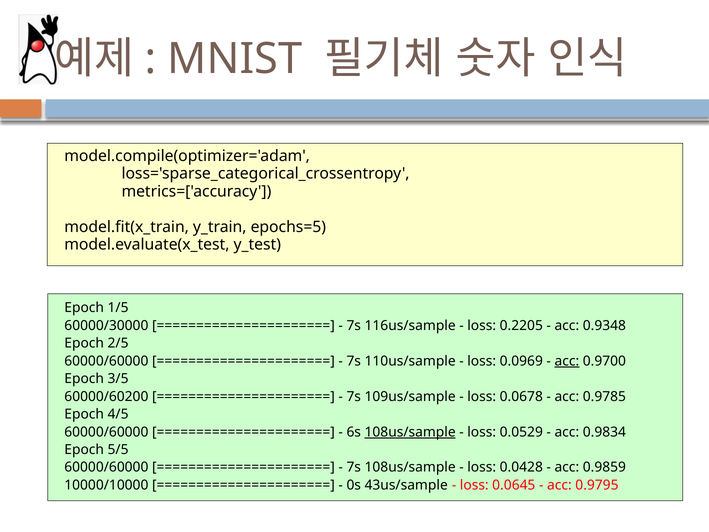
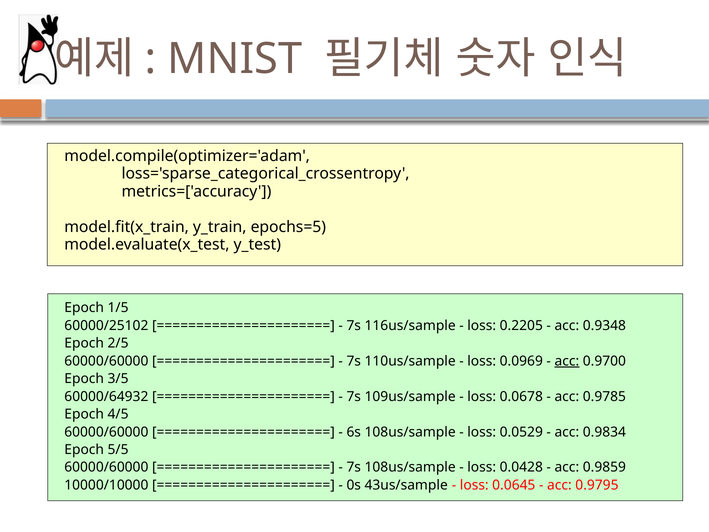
60000/30000: 60000/30000 -> 60000/25102 (106, 325)
60000/60200: 60000/60200 -> 60000/64932 (106, 396)
108us/sample underline: present -> none (410, 432)
